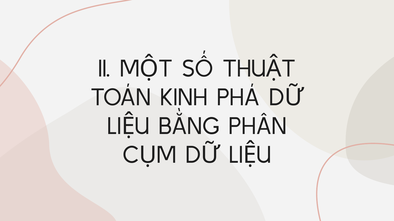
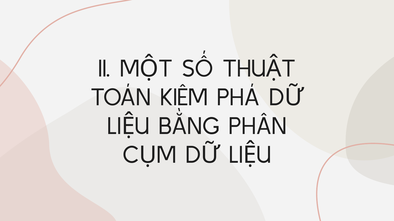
KINH: KINH -> KIẾM (184, 98)
